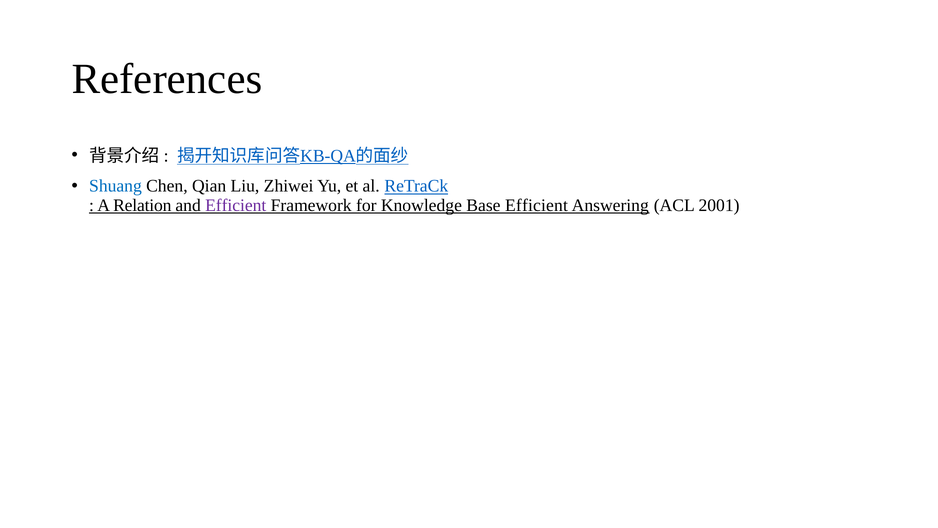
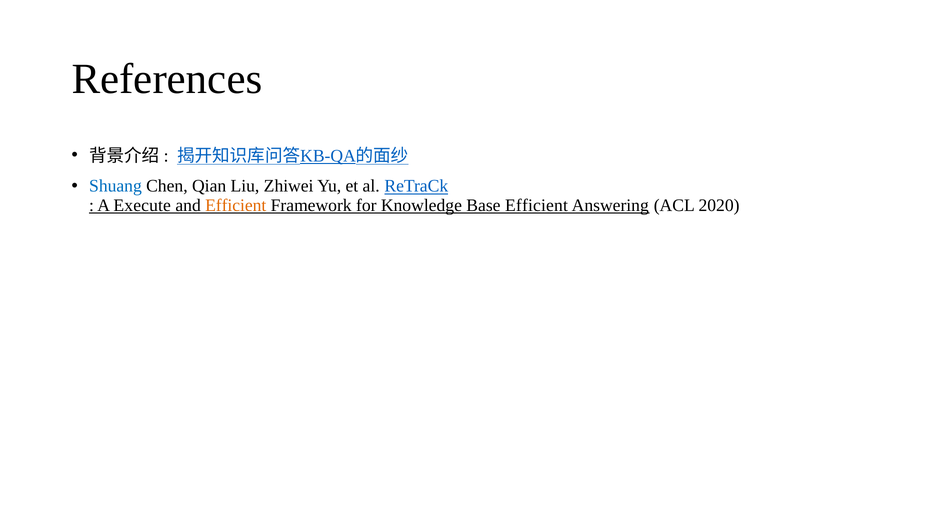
Relation: Relation -> Execute (142, 205)
Efficient colour: purple -> orange (236, 205)
2001: 2001 -> 2020 (719, 205)
